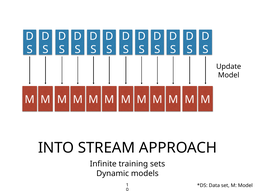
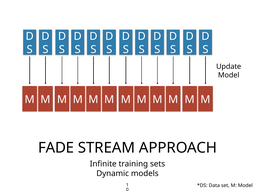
INTO: INTO -> FADE (56, 148)
